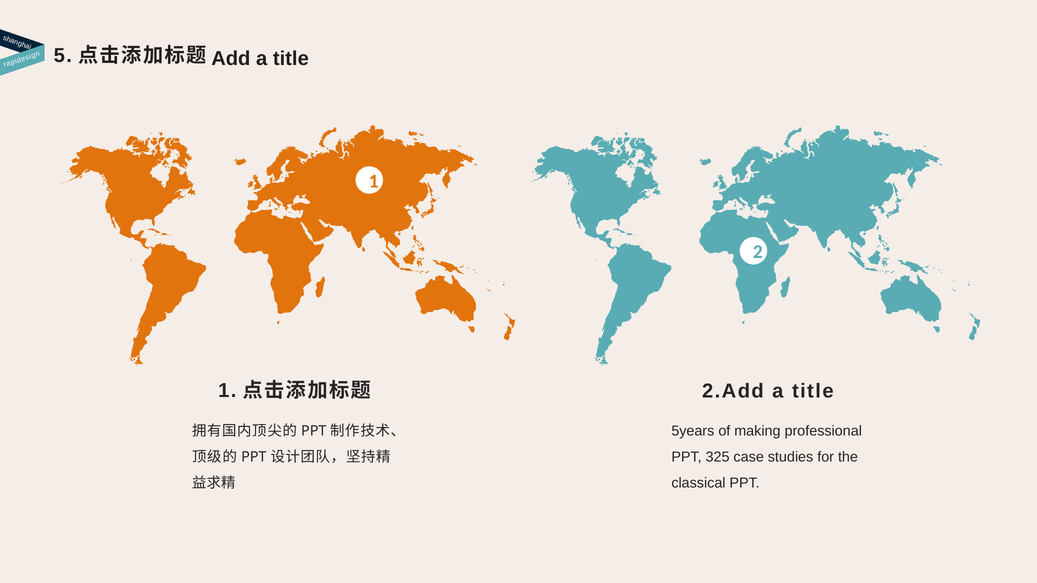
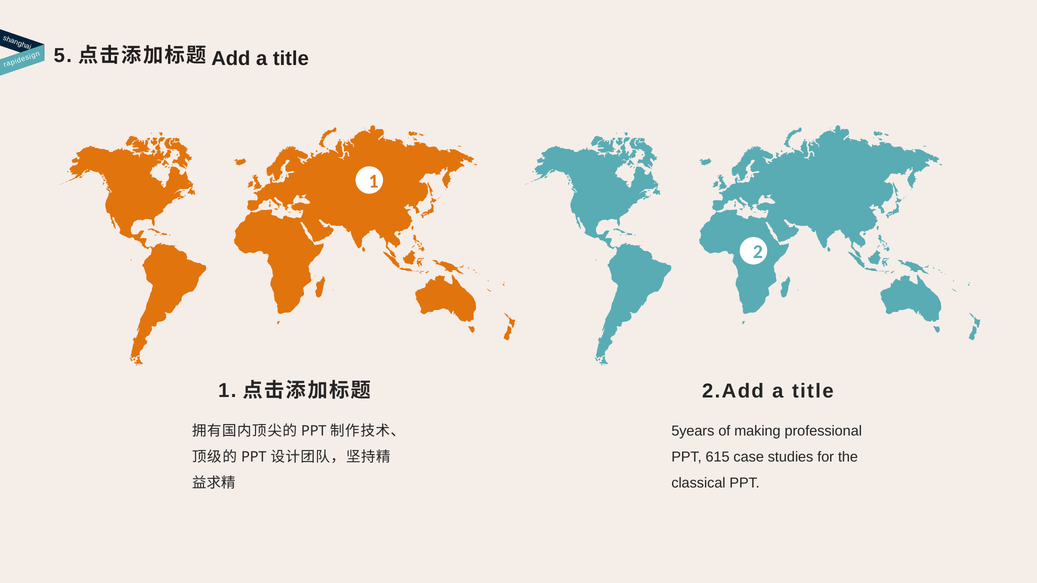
325: 325 -> 615 (718, 457)
